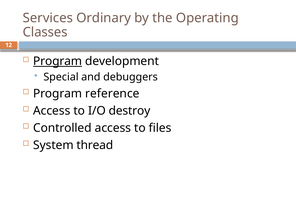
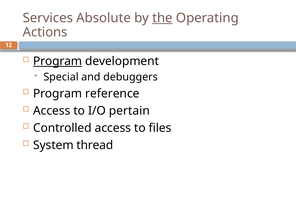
Ordinary: Ordinary -> Absolute (104, 18)
the underline: none -> present (162, 18)
Classes: Classes -> Actions (45, 32)
destroy: destroy -> pertain (129, 111)
